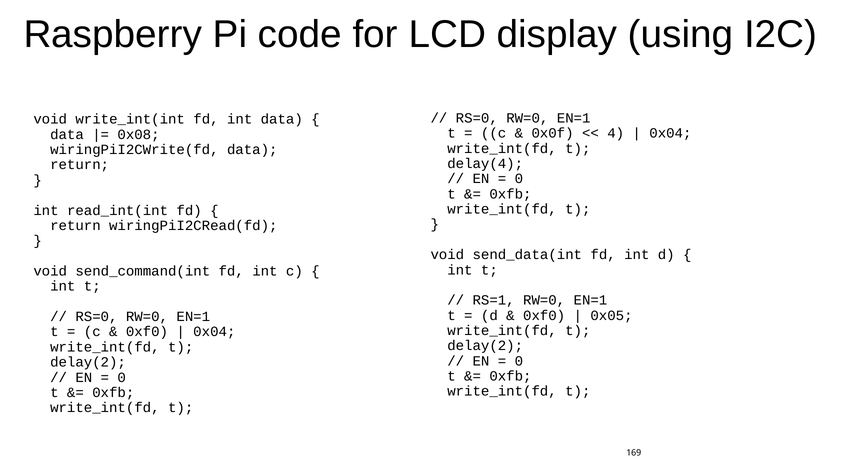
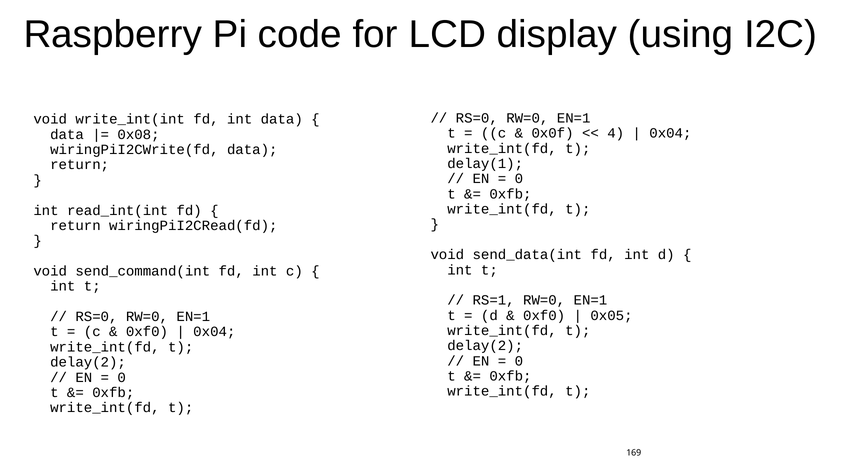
delay(4: delay(4 -> delay(1 (485, 164)
